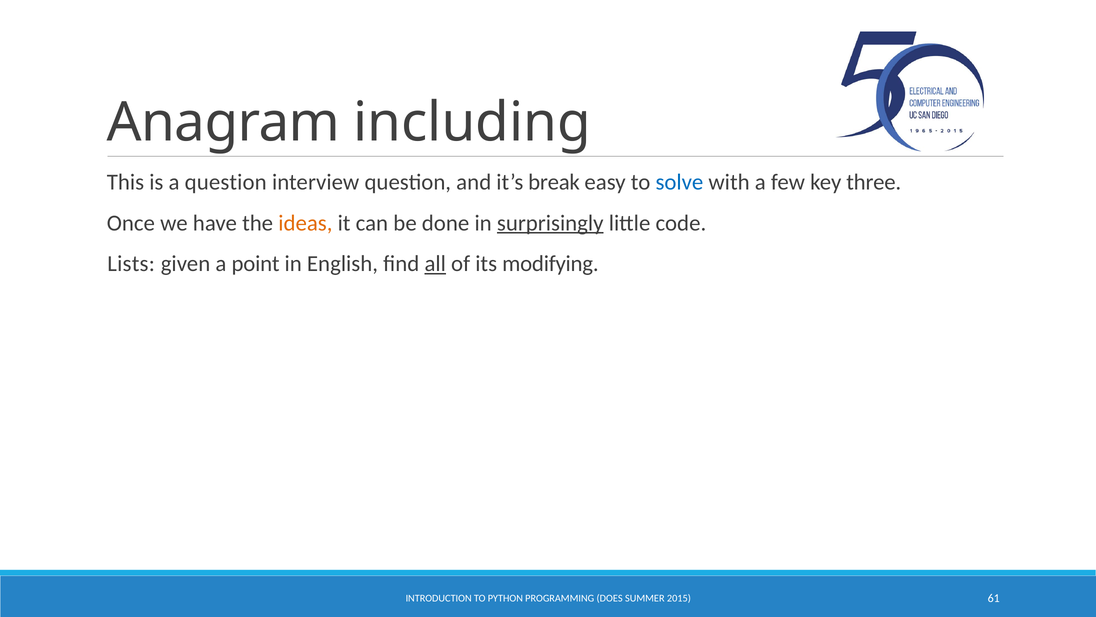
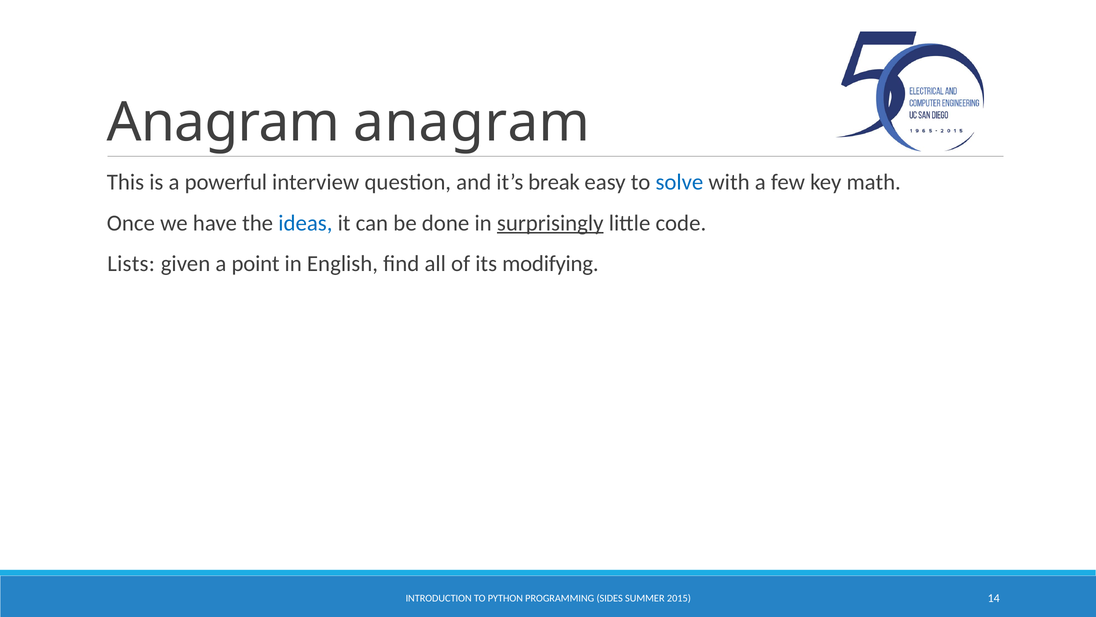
Anagram including: including -> anagram (472, 123)
a question: question -> powerful (226, 182)
three: three -> math (874, 182)
ideas colour: orange -> blue (305, 223)
all underline: present -> none (435, 264)
DOES: DOES -> SIDES (610, 598)
61: 61 -> 14 (994, 598)
